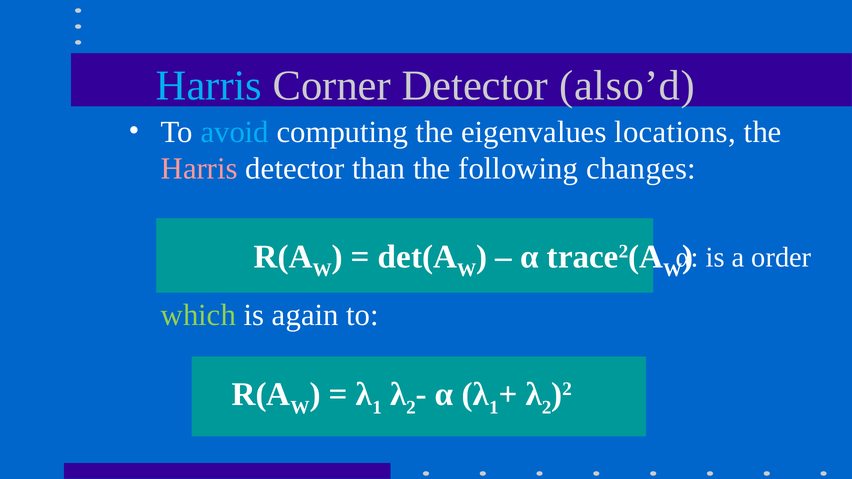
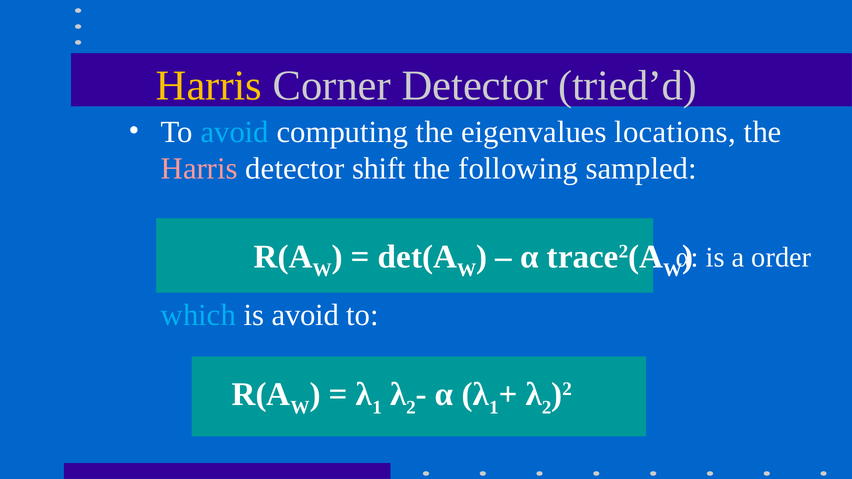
Harris colour: light blue -> yellow (209, 85)
also’d: also’d -> tried’d (628, 85)
than: than -> shift (379, 169)
changes: changes -> sampled (641, 169)
which colour: light green -> light blue (198, 315)
is again: again -> avoid (305, 315)
